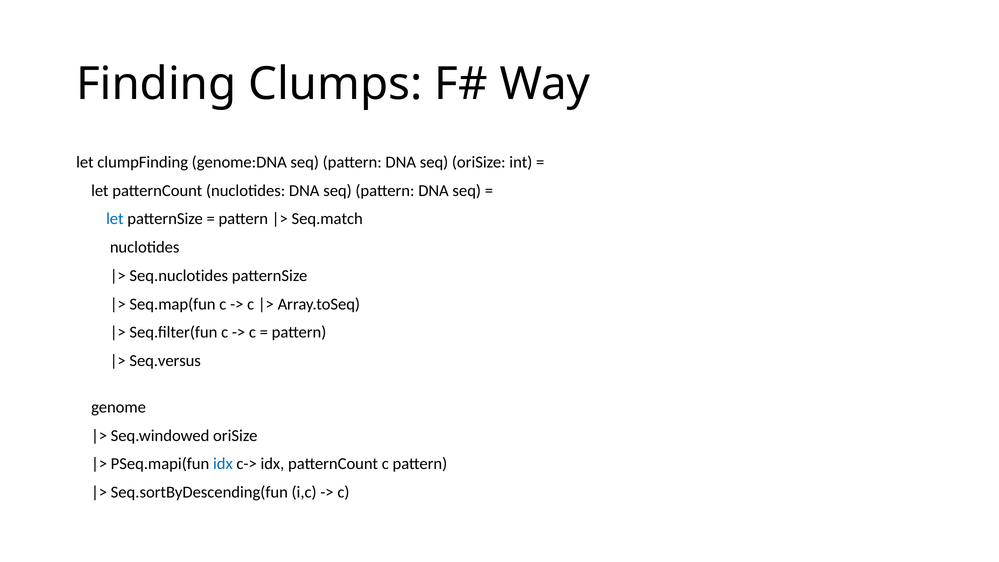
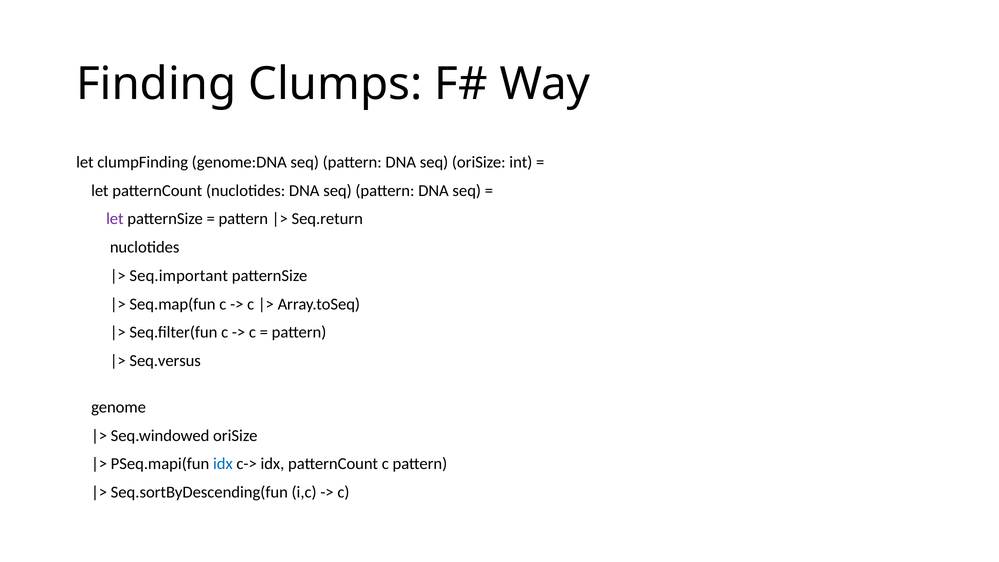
let colour: blue -> purple (115, 219)
Seq.match: Seq.match -> Seq.return (327, 219)
Seq.nuclotides: Seq.nuclotides -> Seq.important (179, 276)
